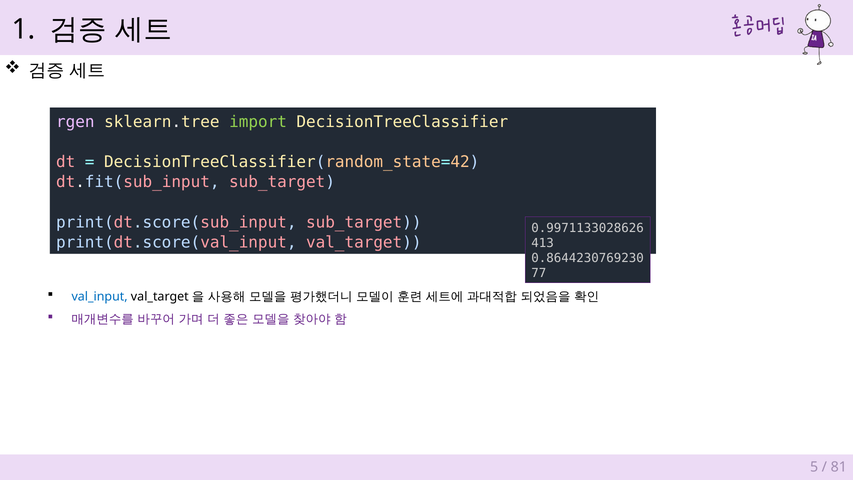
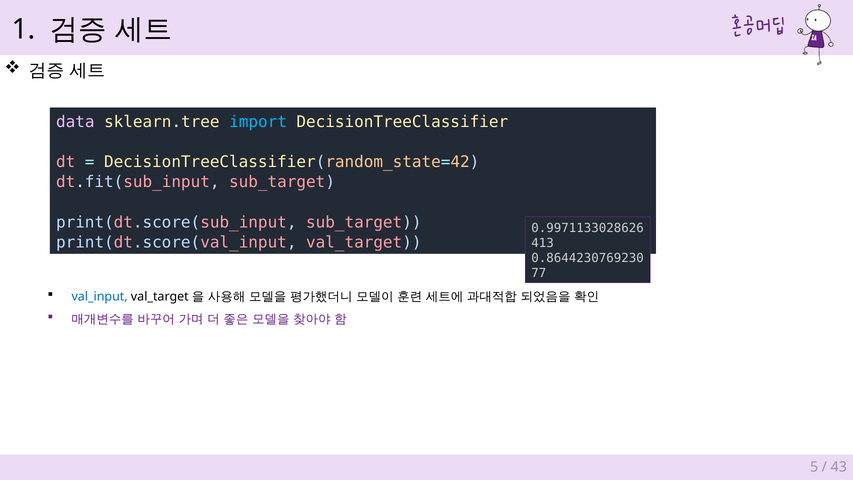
rgen: rgen -> data (75, 122)
import colour: light green -> light blue (258, 122)
81: 81 -> 43 (839, 467)
